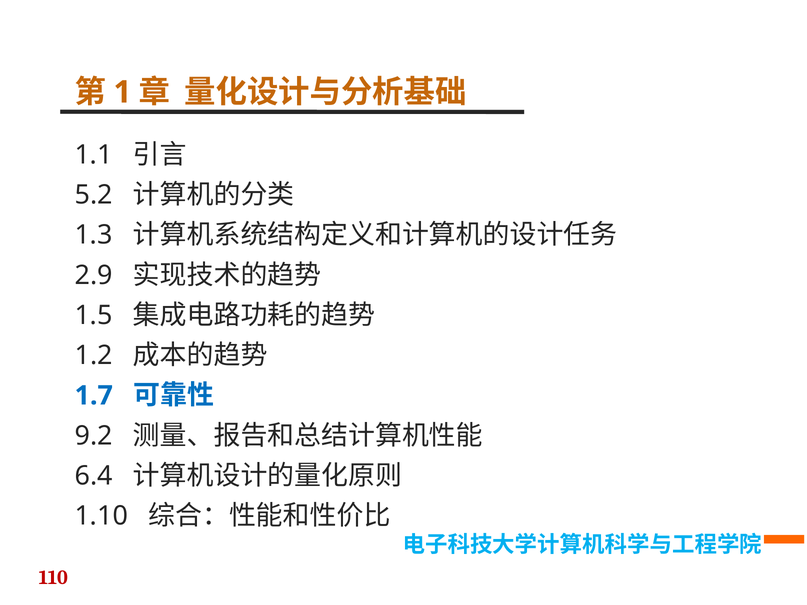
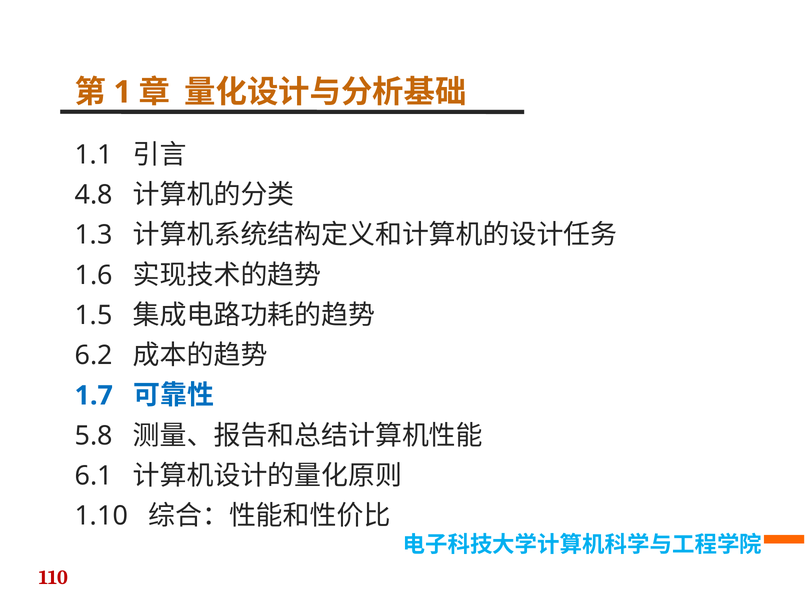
5.2: 5.2 -> 4.8 (94, 195)
2.9: 2.9 -> 1.6 (94, 275)
1.2: 1.2 -> 6.2 (94, 356)
9.2: 9.2 -> 5.8 (94, 436)
6.4: 6.4 -> 6.1 (94, 476)
